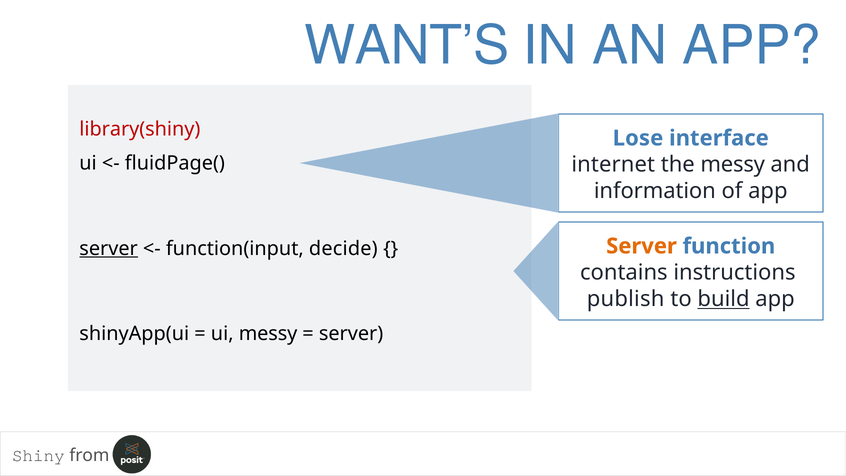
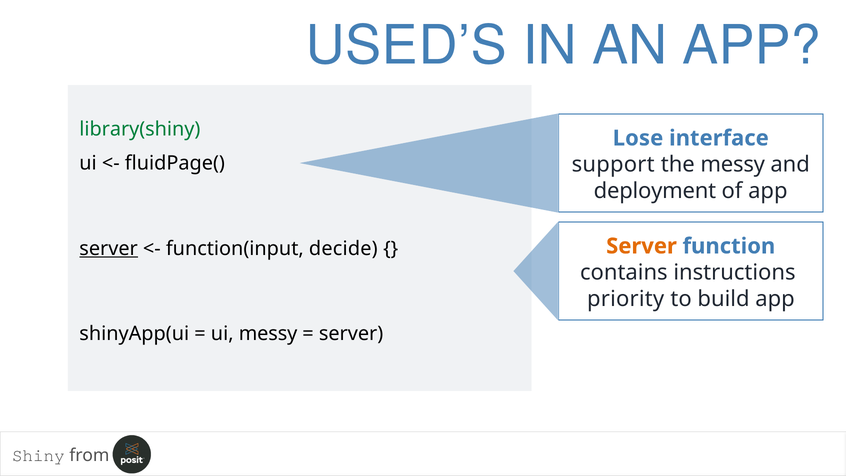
WANT’S: WANT’S -> USED’S (406, 46)
library(shiny colour: red -> green (140, 129)
internet: internet -> support (613, 165)
information: information -> deployment (655, 191)
publish: publish -> priority (626, 299)
build underline: present -> none (724, 299)
